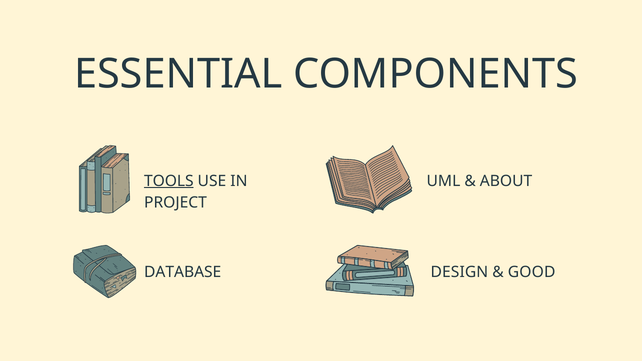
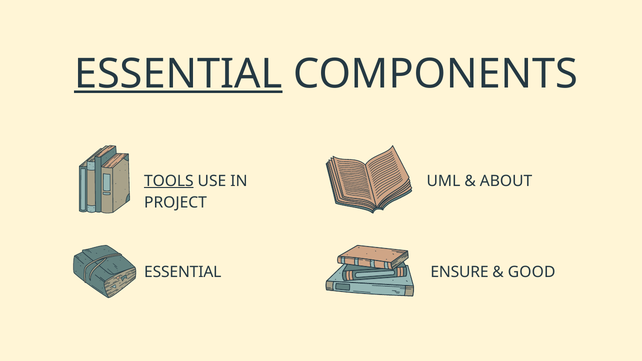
ESSENTIAL underline: none -> present (178, 74)
DATABASE: DATABASE -> ESSENTIAL (183, 272)
DESIGN: DESIGN -> ENSURE (460, 272)
